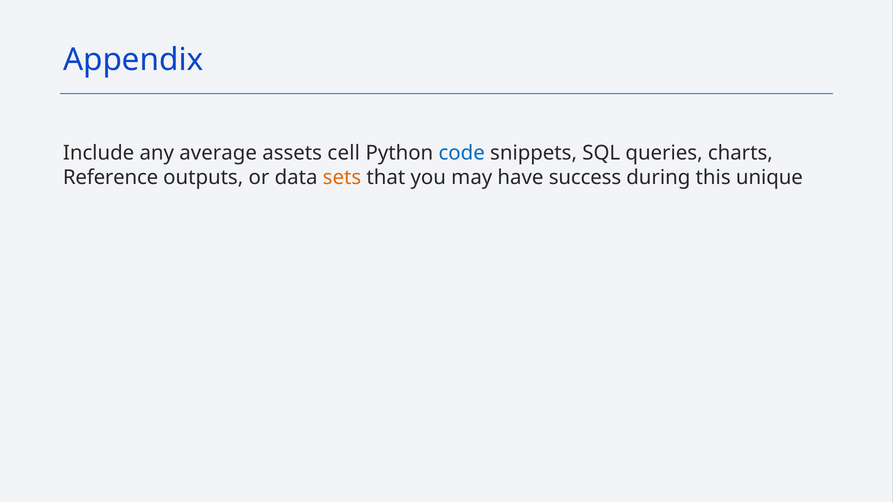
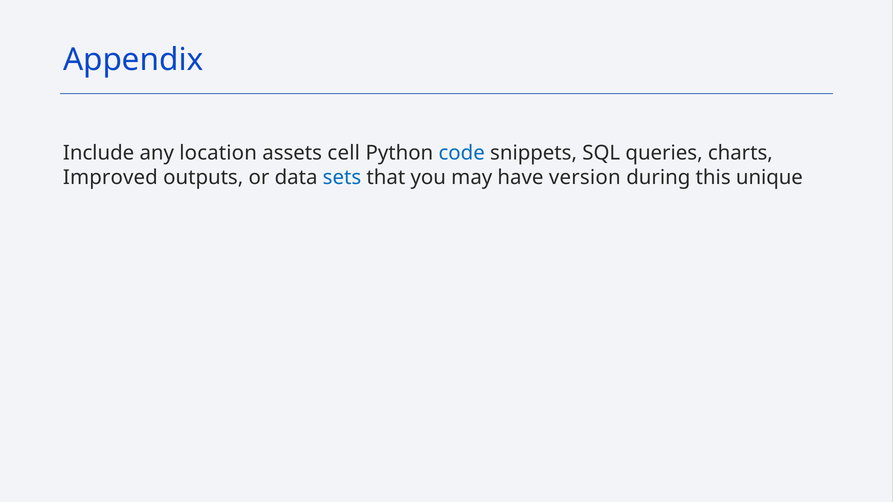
average: average -> location (218, 153)
Reference: Reference -> Improved (110, 178)
sets colour: orange -> blue (342, 178)
success: success -> version (585, 178)
